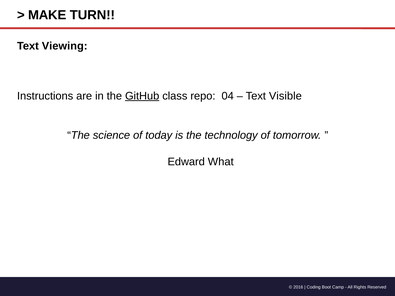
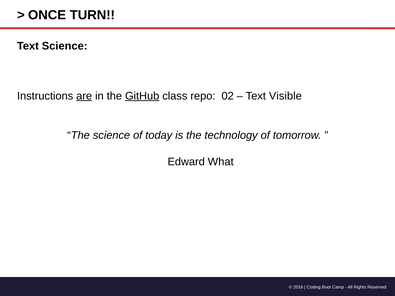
MAKE: MAKE -> ONCE (47, 15)
Text Viewing: Viewing -> Science (65, 46)
are underline: none -> present (84, 96)
04: 04 -> 02 (228, 96)
